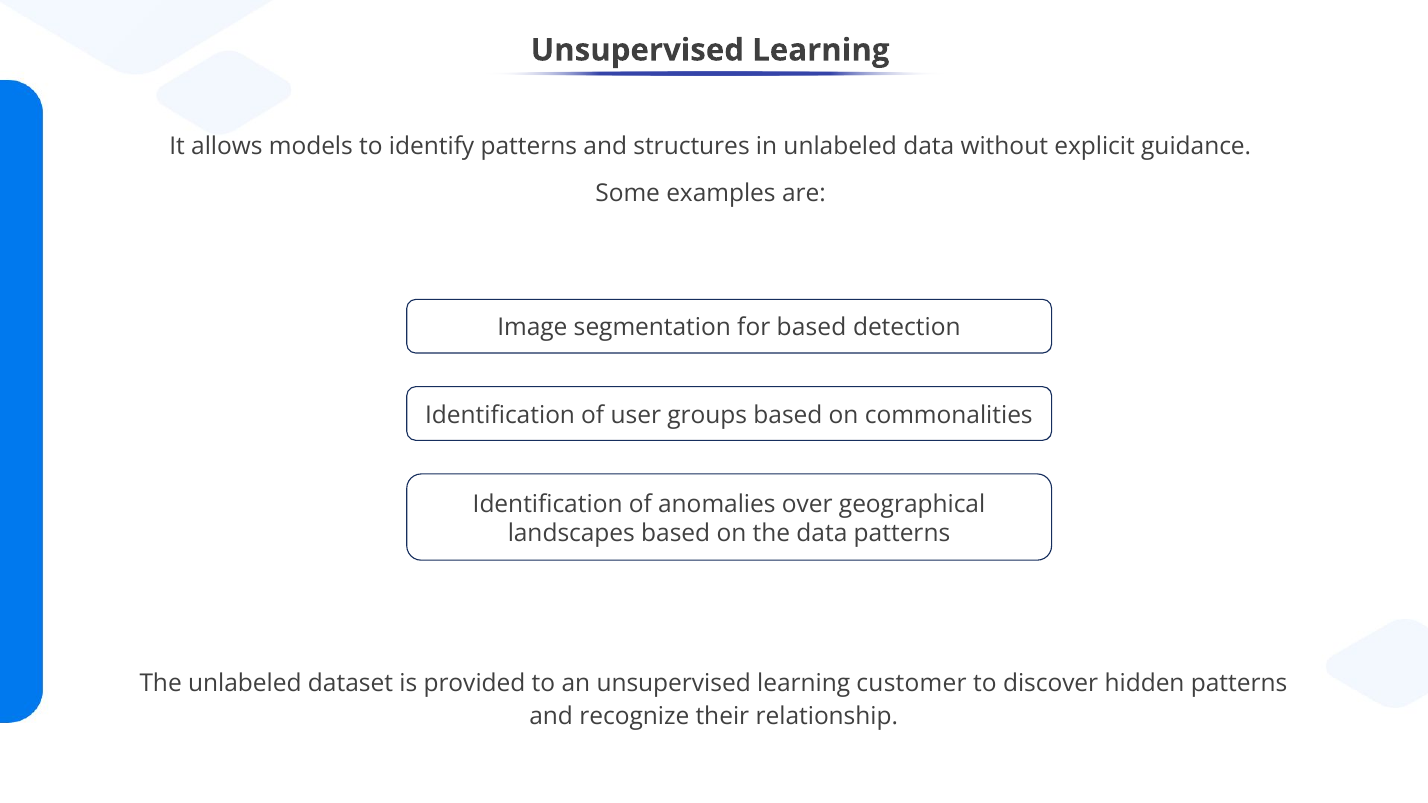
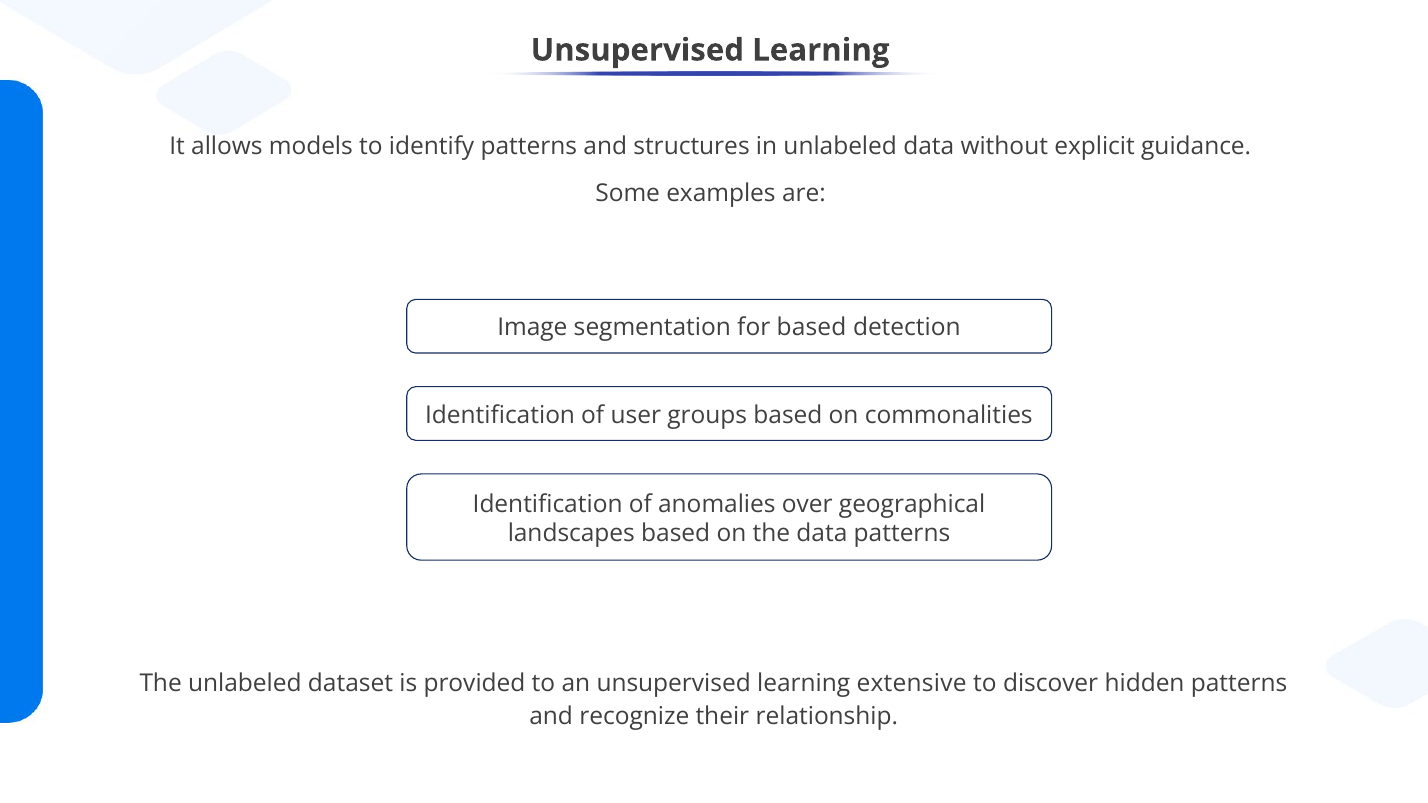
customer: customer -> extensive (912, 683)
